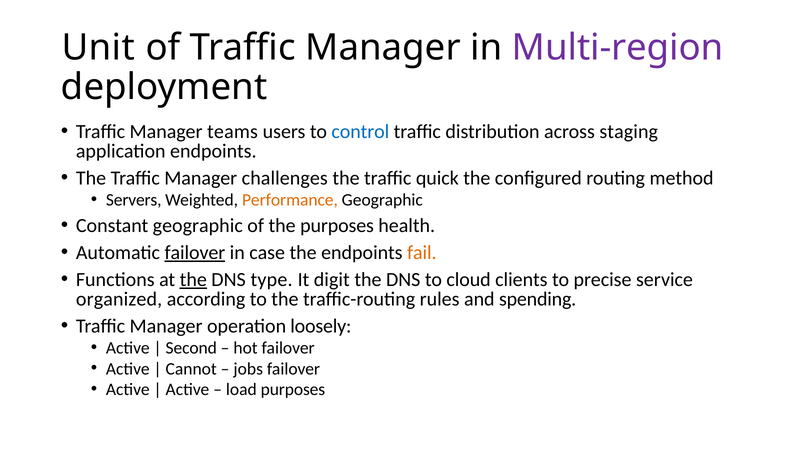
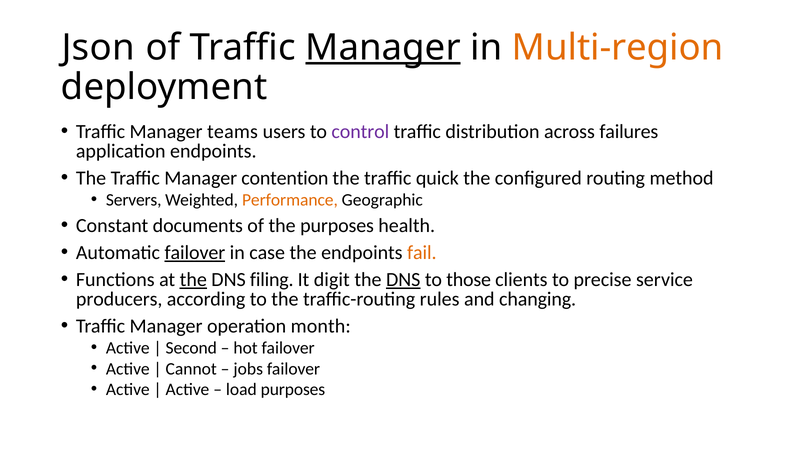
Unit: Unit -> Json (98, 47)
Manager underline: none -> present (383, 47)
Multi-region colour: purple -> orange (618, 47)
control colour: blue -> purple (360, 132)
staging: staging -> failures (629, 132)
challenges: challenges -> contention (285, 178)
Constant geographic: geographic -> documents (198, 226)
type: type -> filing (272, 280)
DNS underline: none -> present (403, 280)
cloud: cloud -> those (469, 280)
organized: organized -> producers (119, 299)
spending: spending -> changing (538, 299)
loosely: loosely -> month (321, 326)
